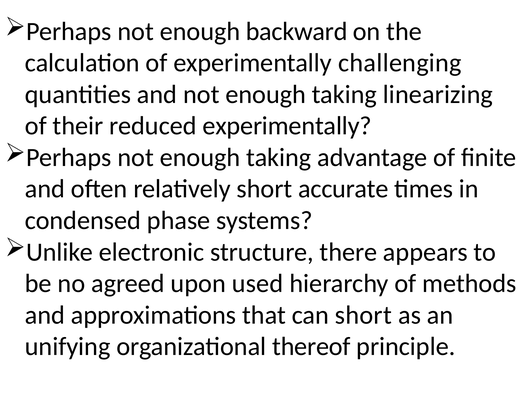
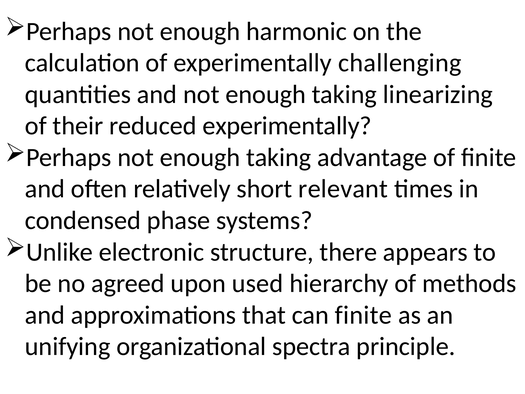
backward: backward -> harmonic (297, 31)
accurate: accurate -> relevant (343, 189)
can short: short -> finite (363, 315)
thereof: thereof -> spectra (311, 346)
